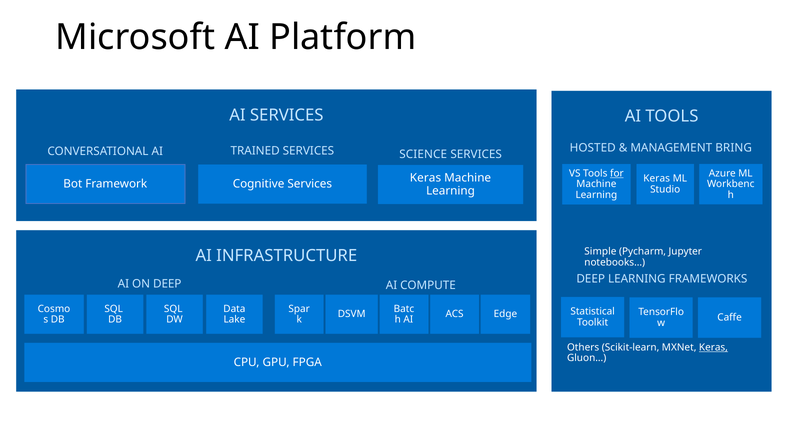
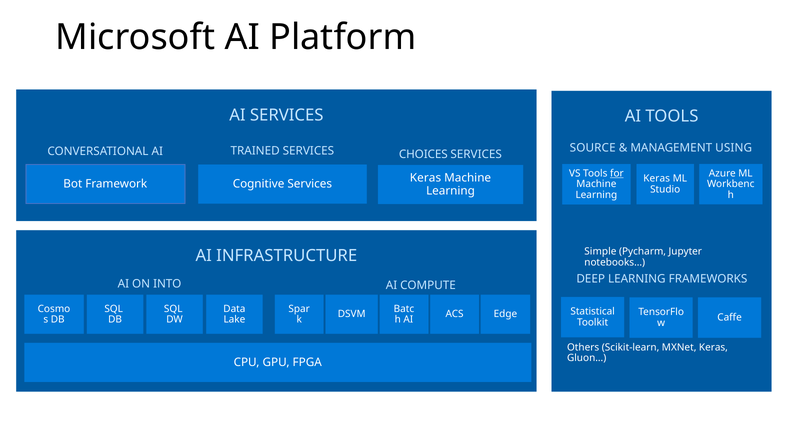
HOSTED: HOSTED -> SOURCE (593, 148)
BRING: BRING -> USING (734, 148)
SCIENCE: SCIENCE -> CHOICES (423, 154)
ON DEEP: DEEP -> INTO (167, 284)
Keras underline: present -> none (713, 347)
